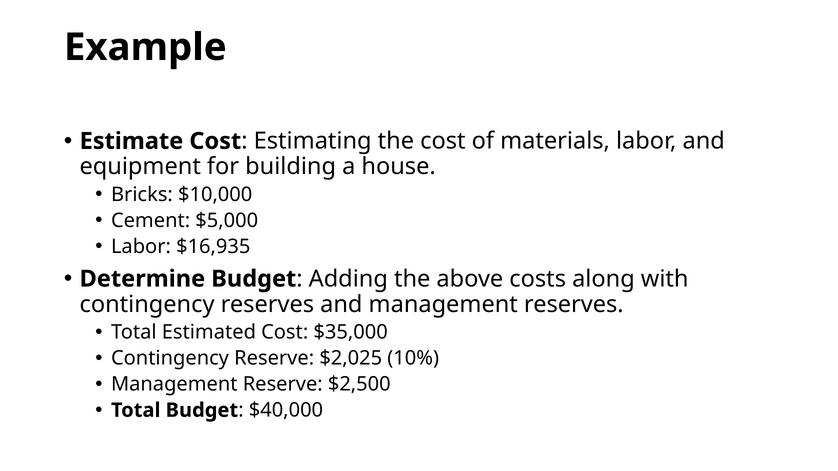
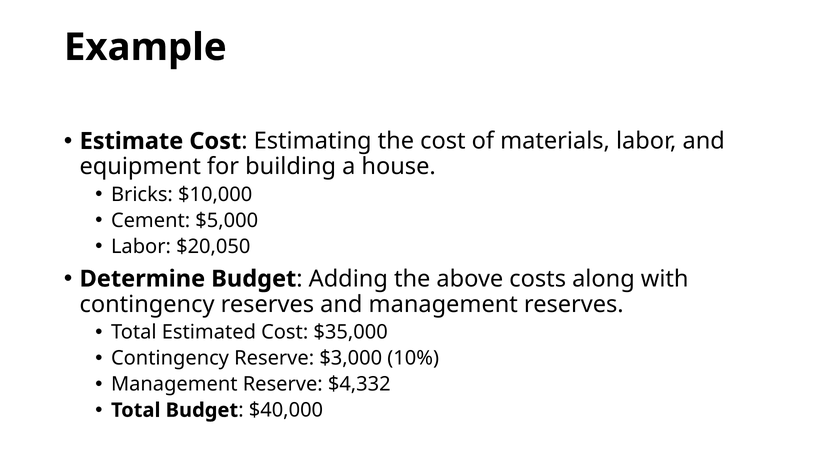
$16,935: $16,935 -> $20,050 (213, 247)
$2,025: $2,025 -> $3,000 (351, 358)
$2,500: $2,500 -> $4,332 (359, 385)
